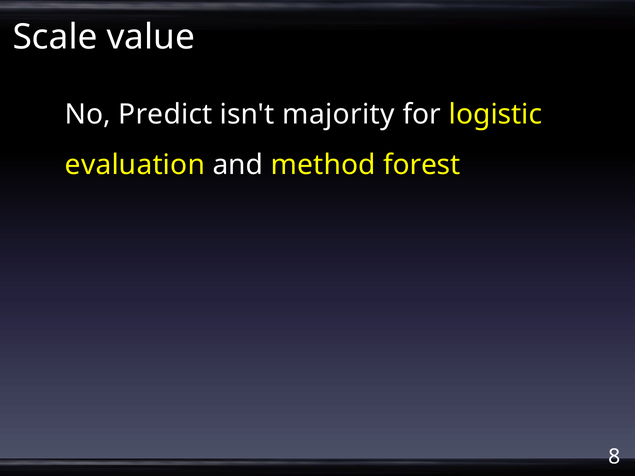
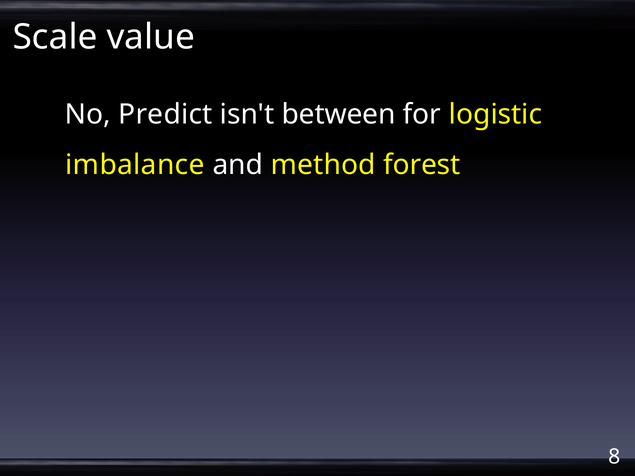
majority: majority -> between (339, 114)
evaluation: evaluation -> imbalance (135, 165)
